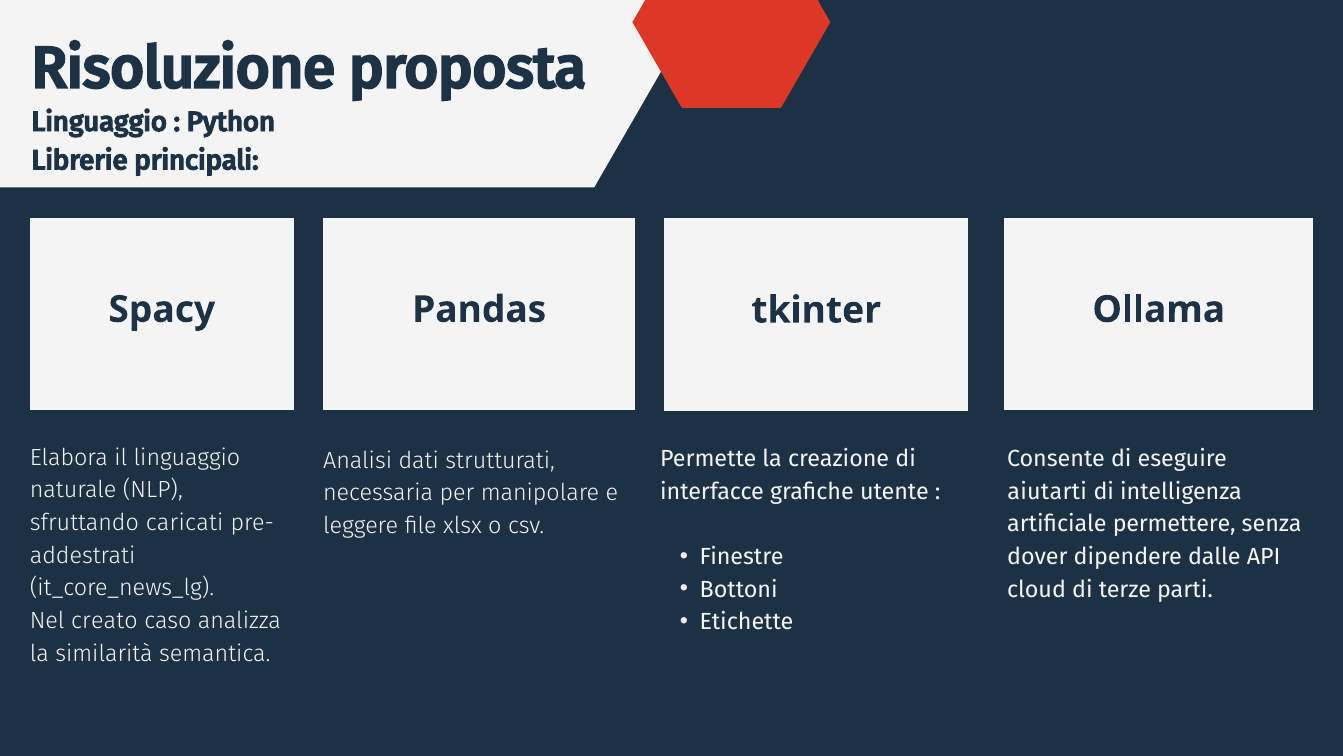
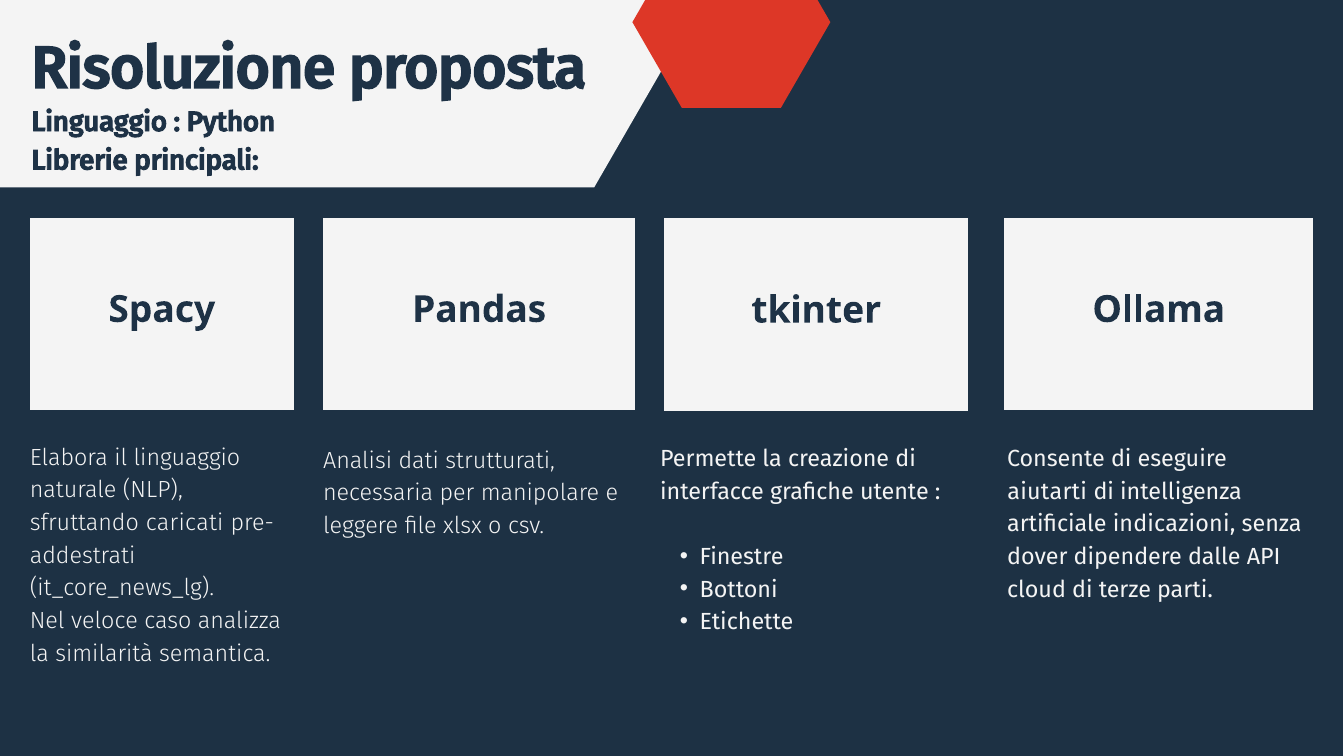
permettere: permettere -> indicazioni (1174, 524)
creato: creato -> veloce (105, 620)
